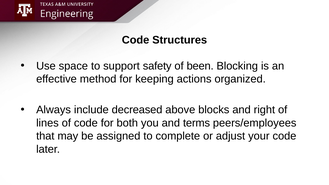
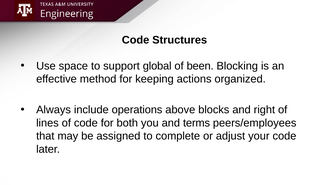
safety: safety -> global (157, 66)
decreased: decreased -> operations (137, 110)
